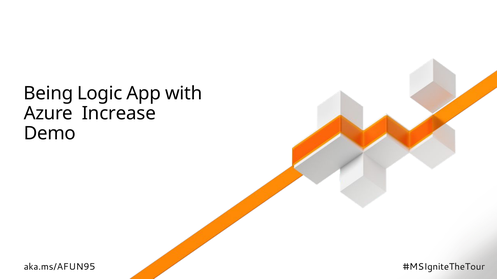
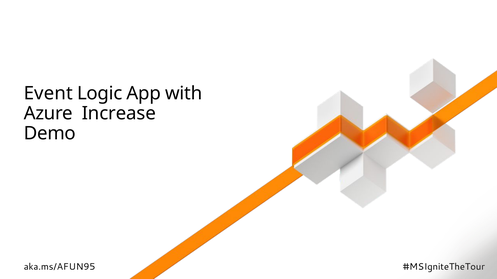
Being: Being -> Event (48, 94)
